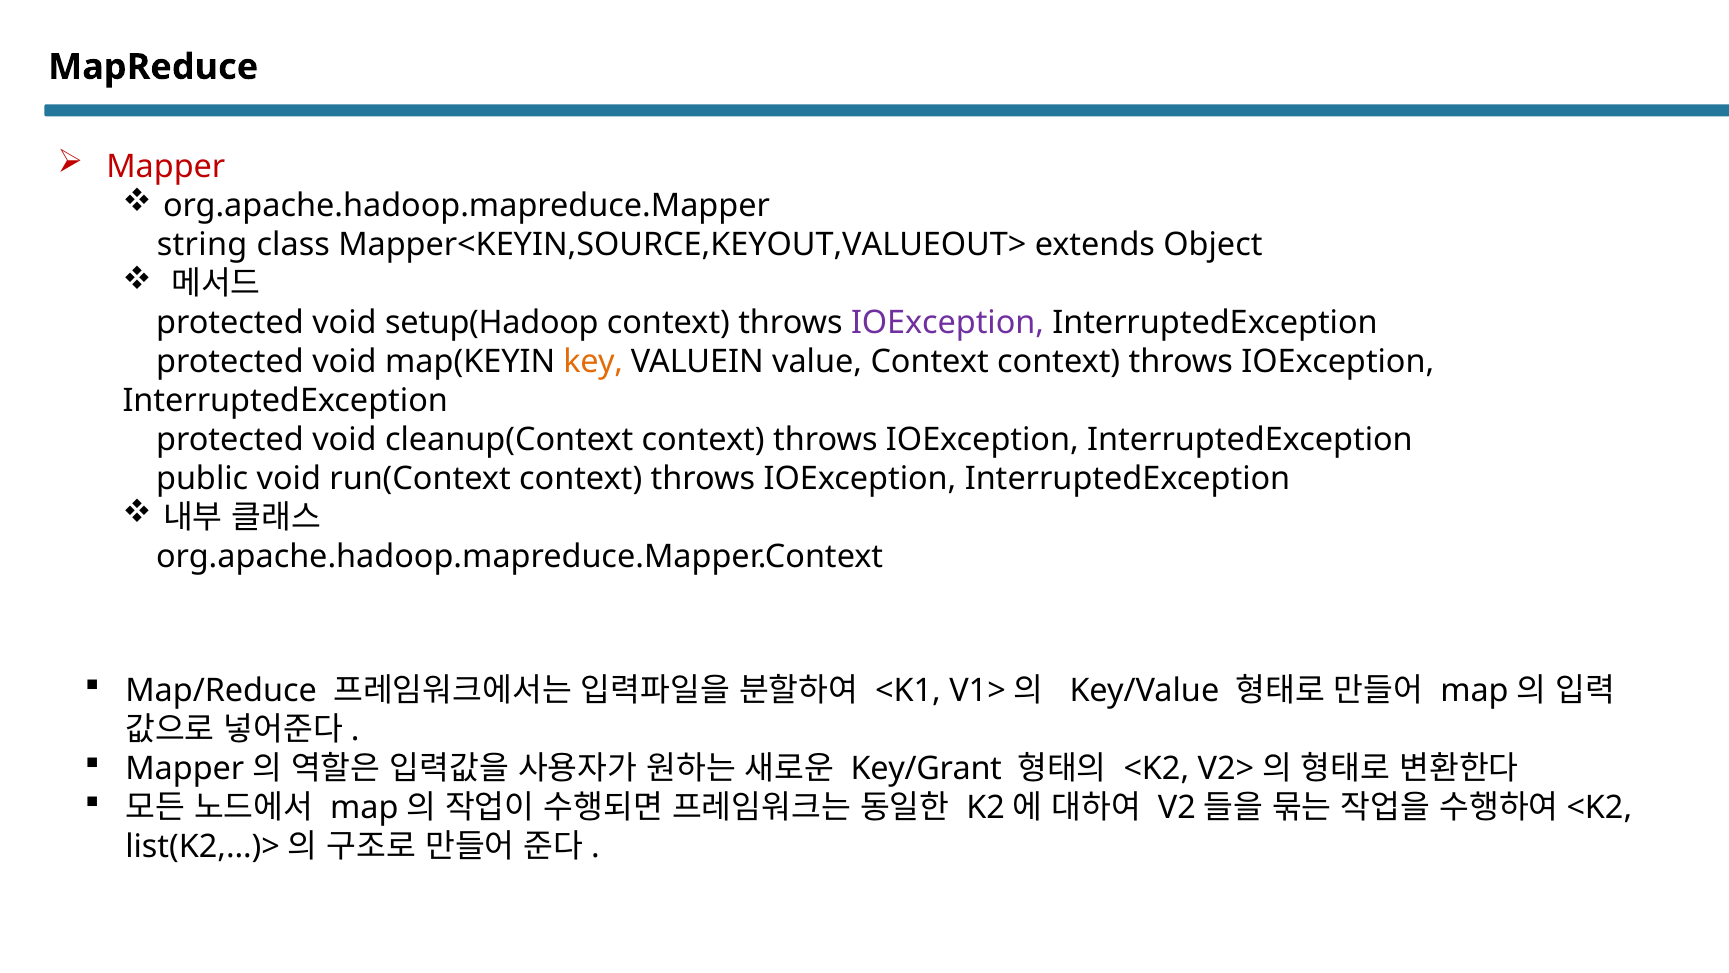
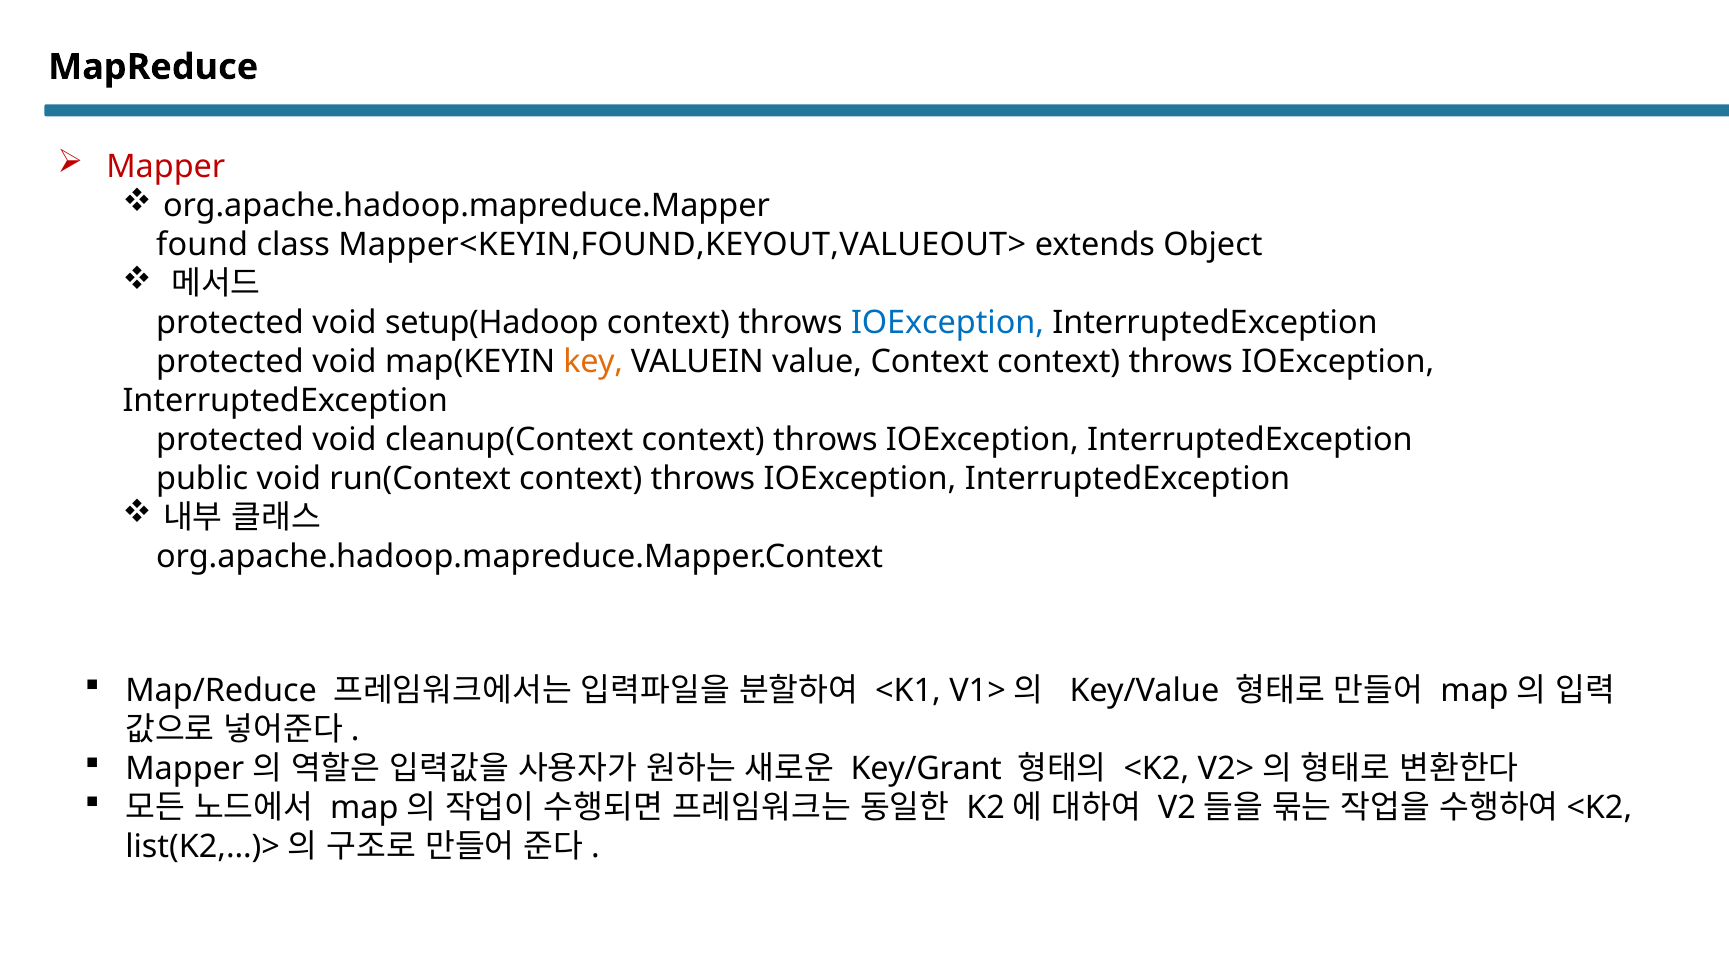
string: string -> found (202, 245)
Mapper<KEYIN,SOURCE,KEYOUT,VALUEOUT>: Mapper<KEYIN,SOURCE,KEYOUT,VALUEOUT> -> Mapper<KEYIN,FOUND,KEYOUT,VALUEOUT> (682, 245)
IOException colour: purple -> blue (947, 323)
